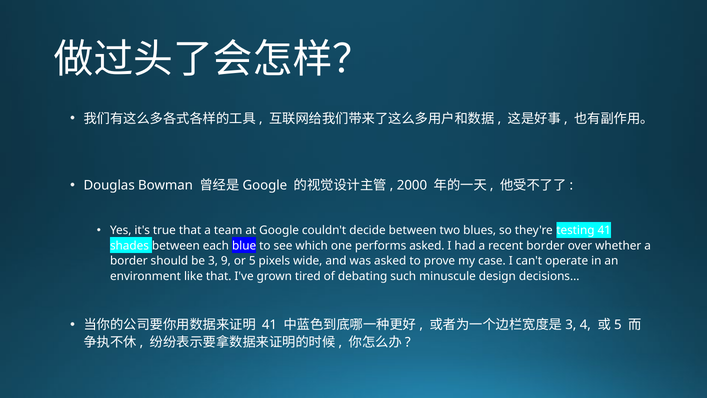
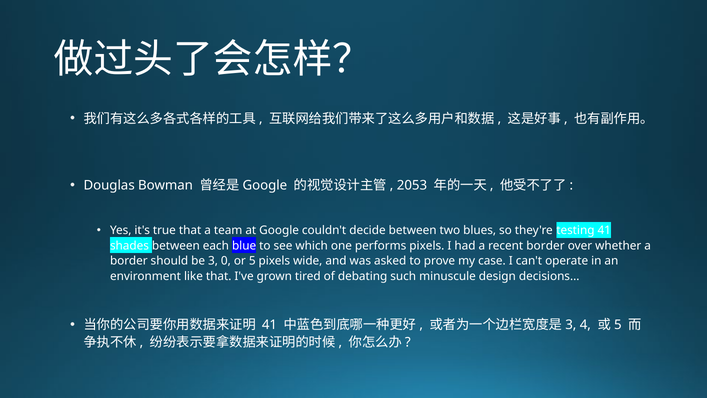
2000: 2000 -> 2053 (412, 185)
performs asked: asked -> pixels (427, 246)
9: 9 -> 0 (226, 261)
